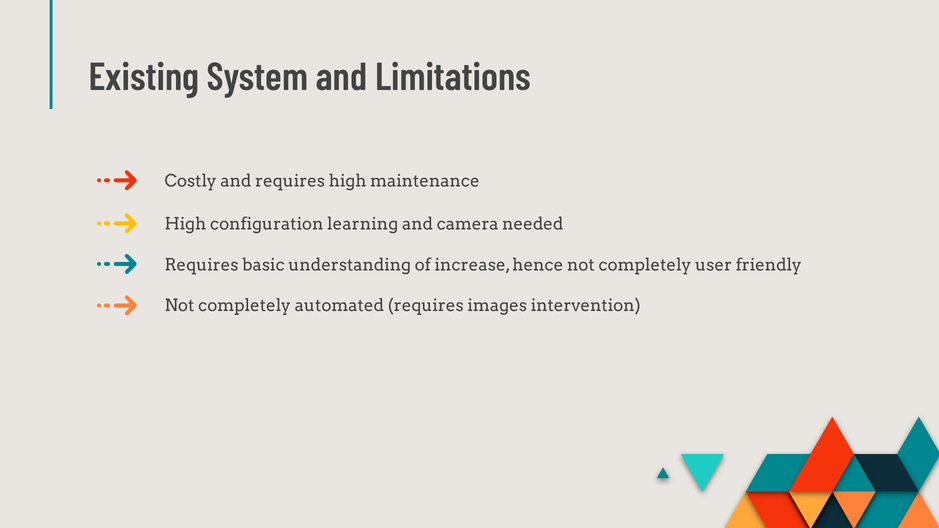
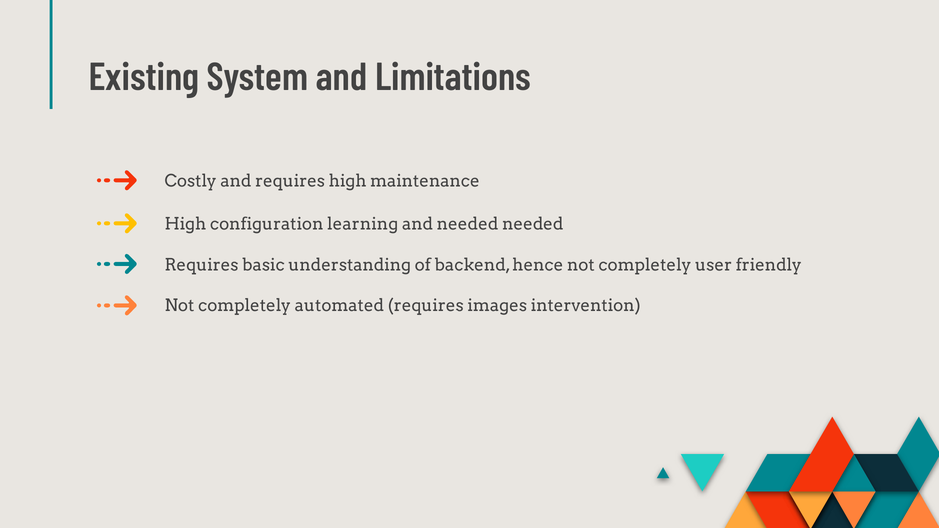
and camera: camera -> needed (468, 224)
increase: increase -> backend (473, 265)
